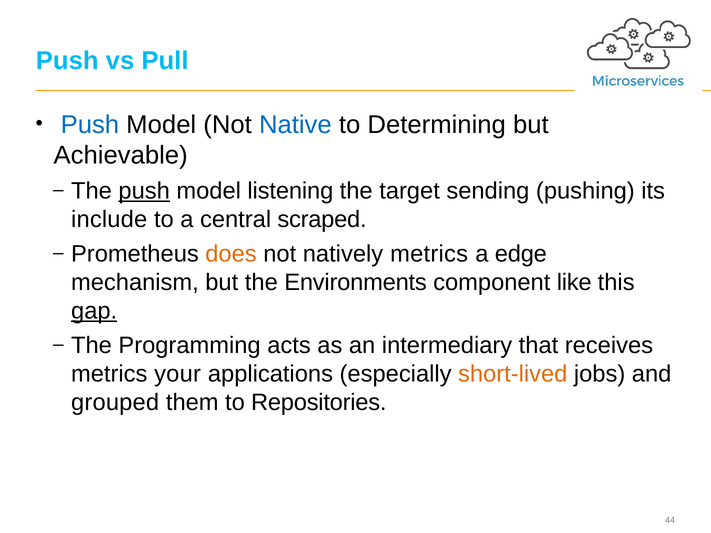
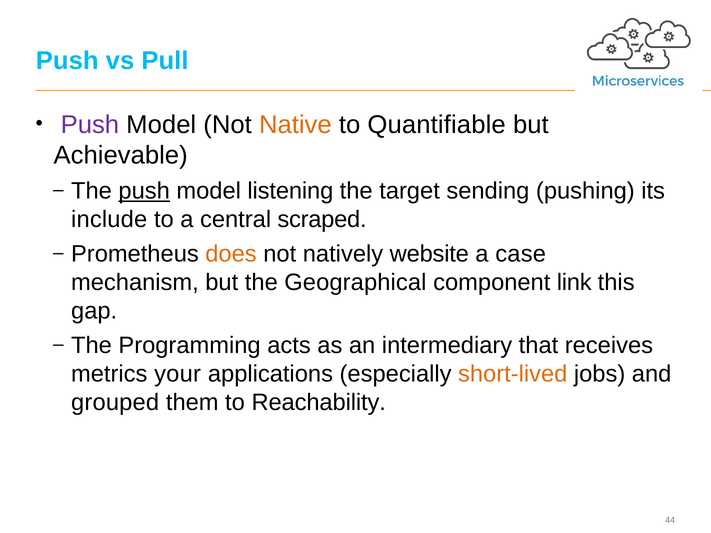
Push colour: blue -> purple (90, 125)
Native colour: blue -> orange (295, 125)
Determining: Determining -> Quantifiable (437, 125)
natively metrics: metrics -> website (429, 254)
edge: edge -> case (521, 254)
Environments: Environments -> Geographical (355, 283)
like: like -> link (574, 283)
gap underline: present -> none (94, 311)
Repositories: Repositories -> Reachability (319, 403)
